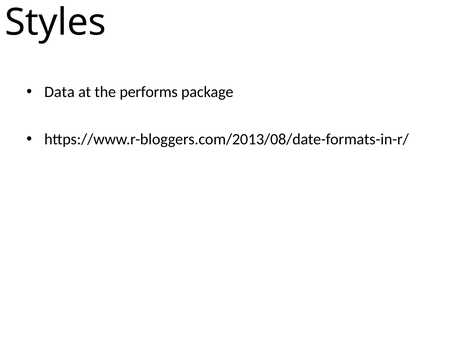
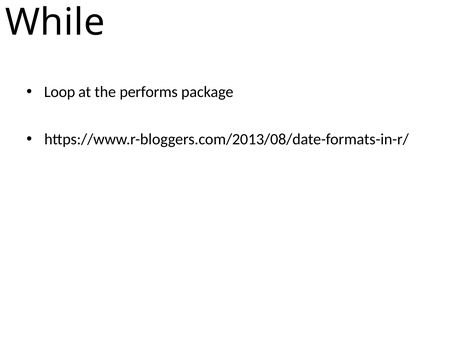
Styles: Styles -> While (55, 22)
Data: Data -> Loop (60, 92)
